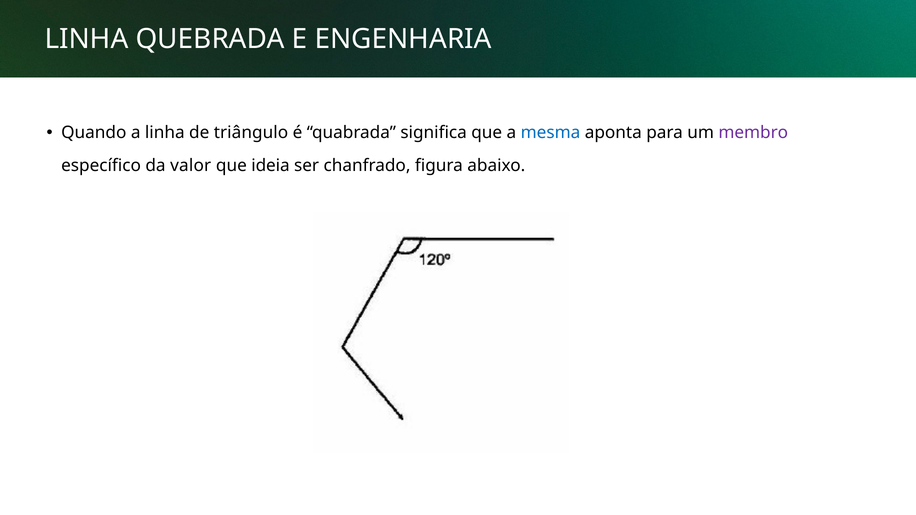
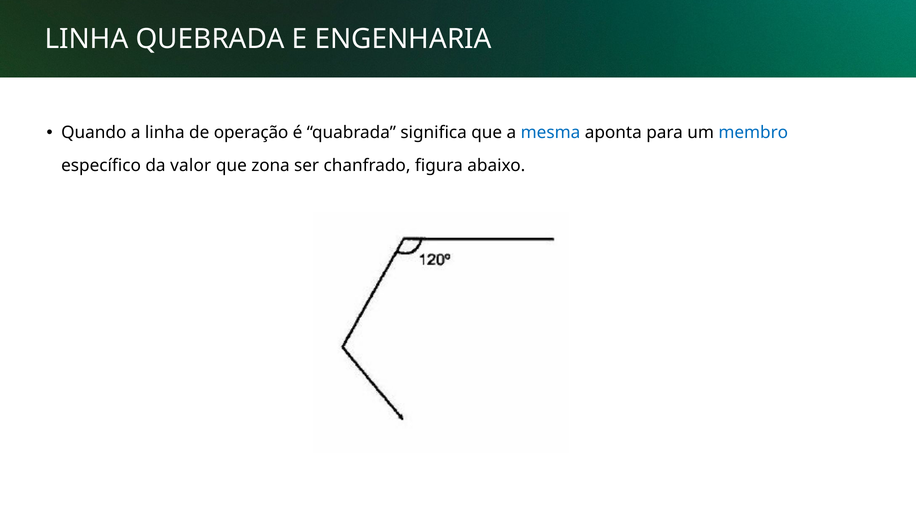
triângulo: triângulo -> operação (251, 133)
membro colour: purple -> blue (753, 133)
ideia: ideia -> zona (270, 166)
